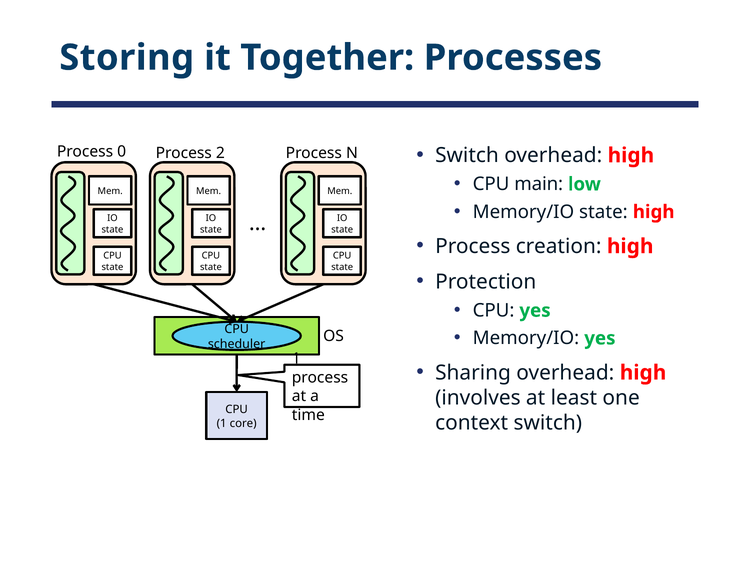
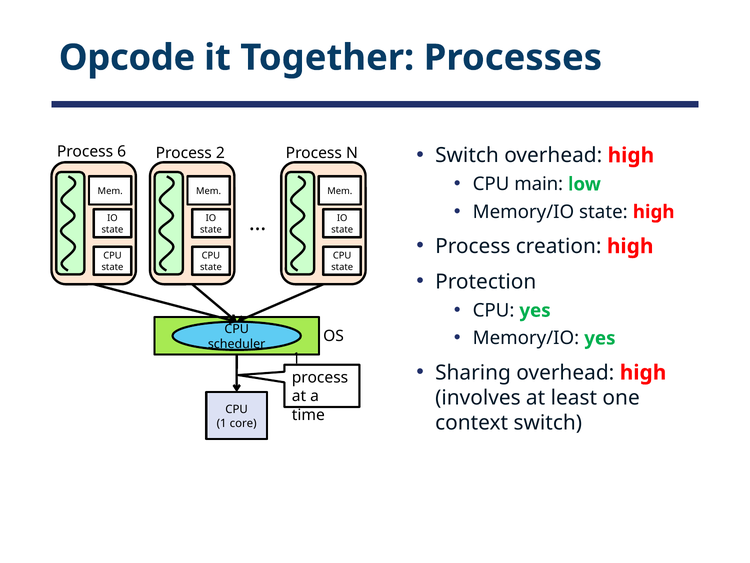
Storing: Storing -> Opcode (127, 58)
0: 0 -> 6 (122, 152)
